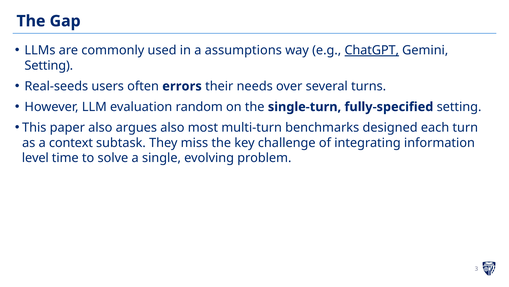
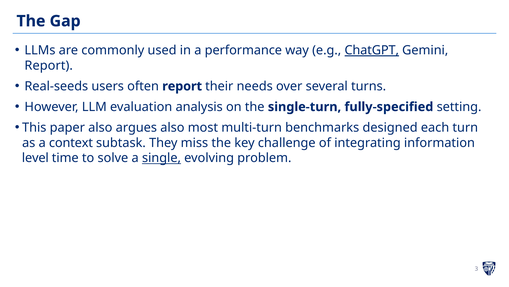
assumptions: assumptions -> performance (243, 50)
Setting: Setting -> Report (49, 65)
often errors: errors -> report (182, 86)
random: random -> analysis (199, 107)
single underline: none -> present (161, 158)
